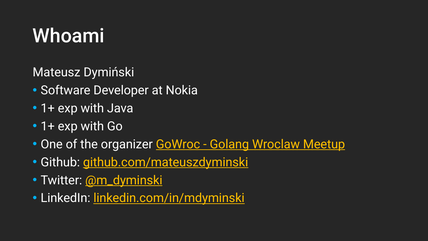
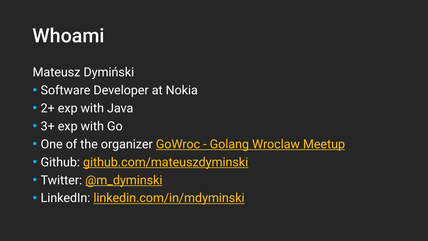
1+: 1+ -> 2+ (48, 108)
1+: 1+ -> 3+ (48, 126)
